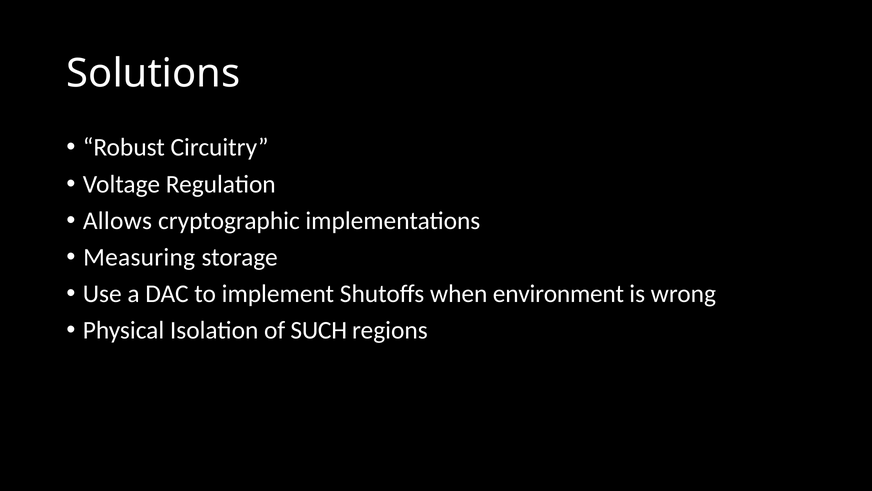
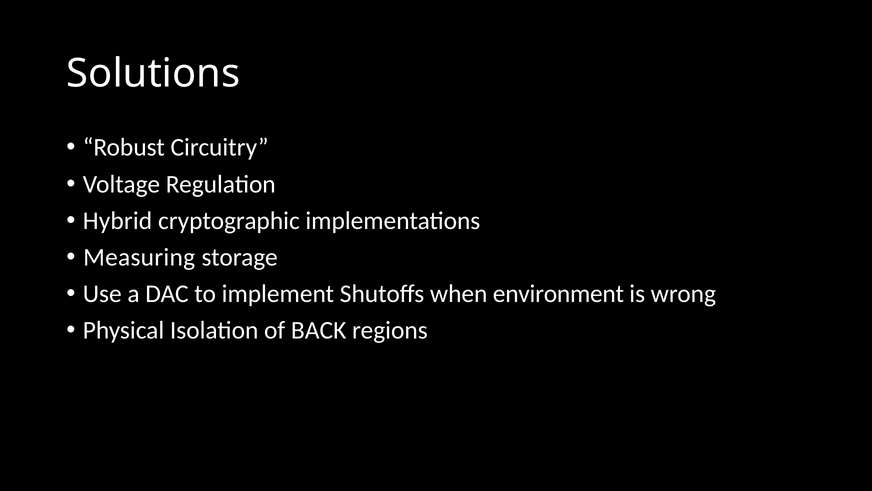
Allows: Allows -> Hybrid (118, 221)
SUCH: SUCH -> BACK (319, 330)
